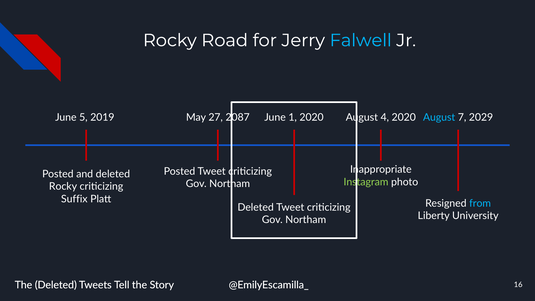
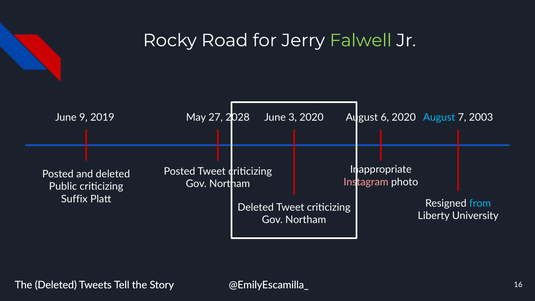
Falwell colour: light blue -> light green (361, 40)
5: 5 -> 9 (83, 117)
2087: 2087 -> 2028 (238, 117)
1: 1 -> 3 (293, 117)
4: 4 -> 6 (385, 117)
2029: 2029 -> 2003 (481, 117)
Instagram colour: light green -> pink (366, 182)
Rocky: Rocky -> Public (63, 186)
